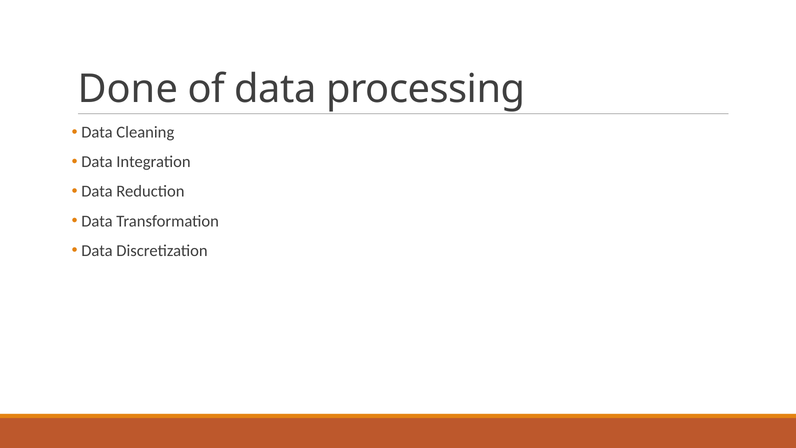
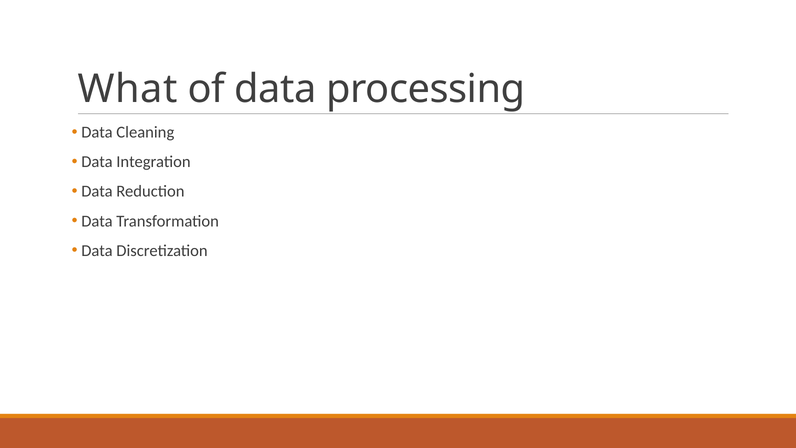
Done: Done -> What (128, 89)
